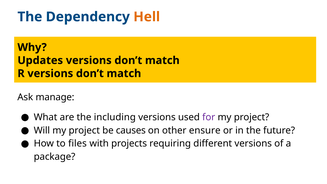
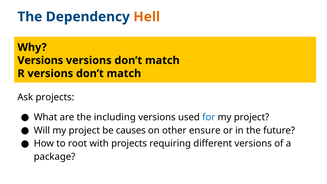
Updates: Updates -> Versions (40, 60)
Ask manage: manage -> projects (55, 97)
for colour: purple -> blue (209, 117)
files: files -> root (77, 144)
